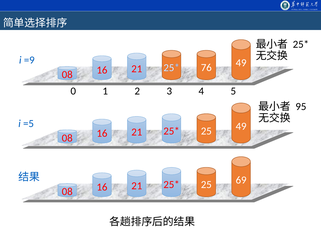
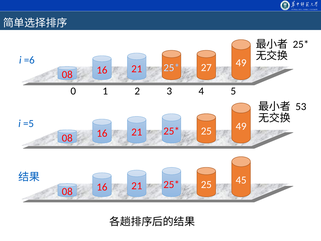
=9: =9 -> =6 (29, 60)
76: 76 -> 27 (206, 68)
95: 95 -> 53 (301, 106)
69: 69 -> 45 (241, 180)
